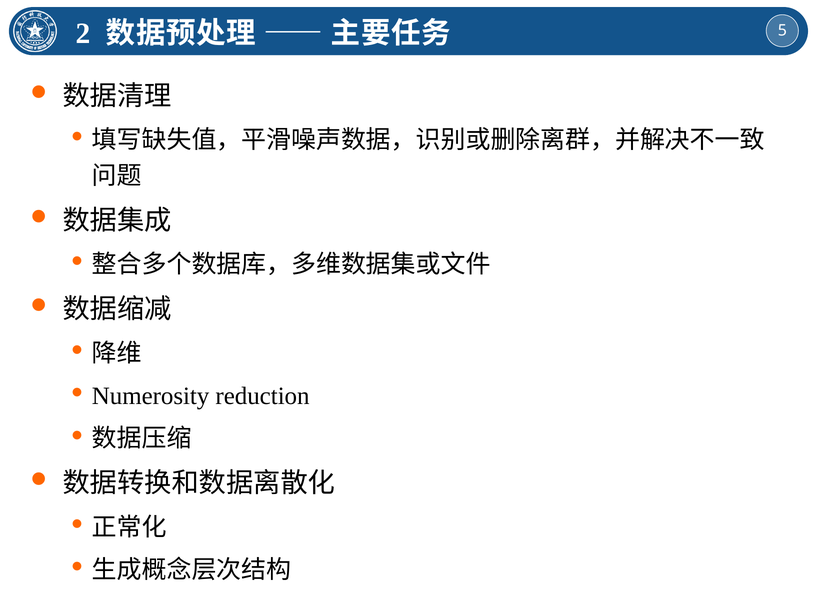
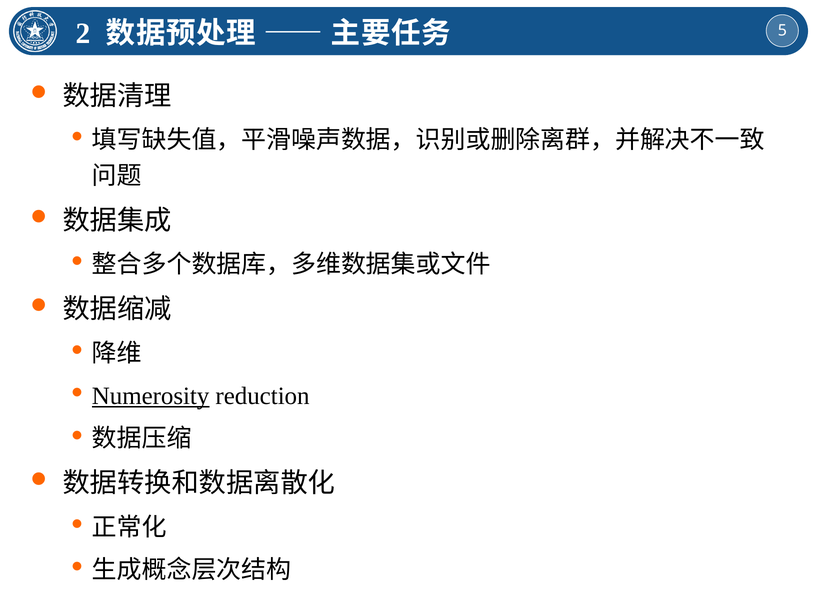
Numerosity underline: none -> present (151, 397)
